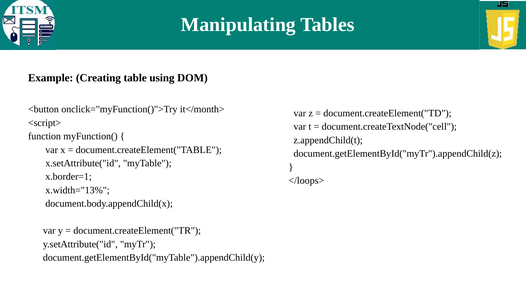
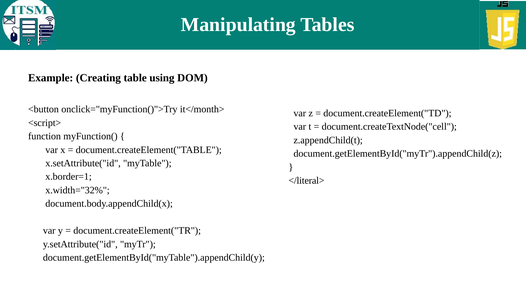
</loops>: </loops> -> </literal> (306, 181)
x.width="13%: x.width="13% -> x.width="32% (77, 190)
